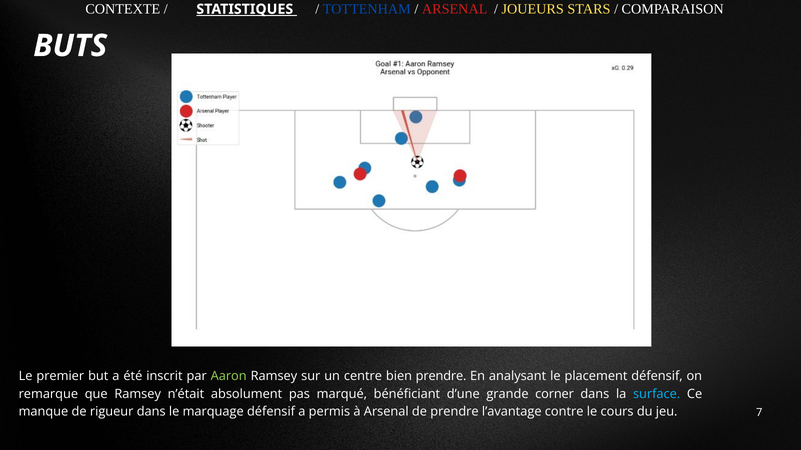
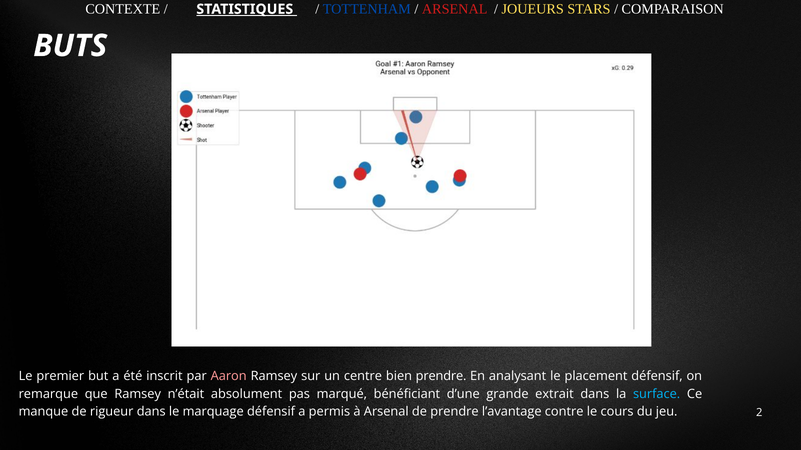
Aaron colour: light green -> pink (229, 376)
corner: corner -> extrait (554, 394)
7: 7 -> 2 (759, 413)
